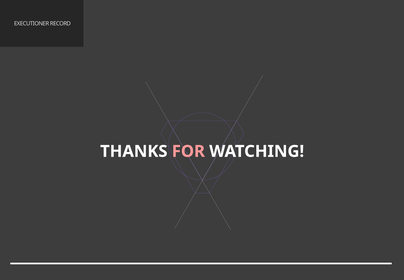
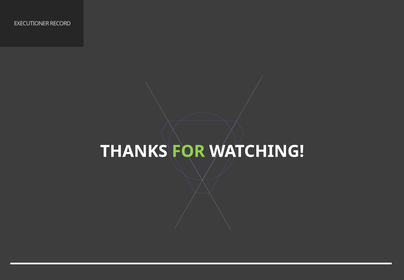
FOR colour: pink -> light green (188, 151)
